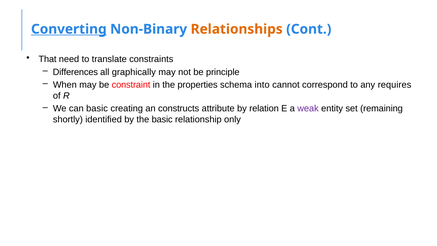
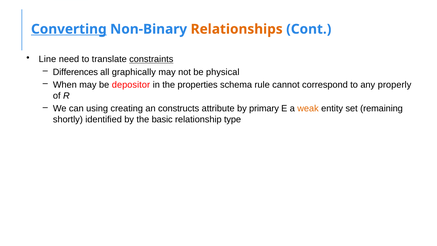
That: That -> Line (47, 59)
constraints underline: none -> present (151, 59)
principle: principle -> physical (223, 72)
constraint: constraint -> depositor (131, 85)
into: into -> rule (262, 85)
requires: requires -> properly (395, 85)
can basic: basic -> using (97, 108)
relation: relation -> primary (264, 108)
weak colour: purple -> orange (308, 108)
only: only -> type (233, 119)
